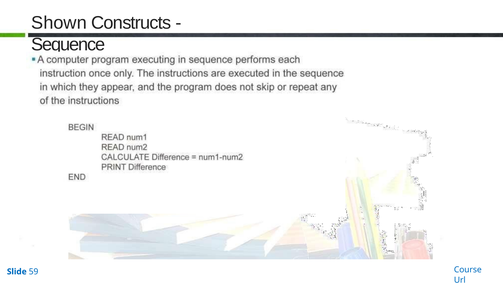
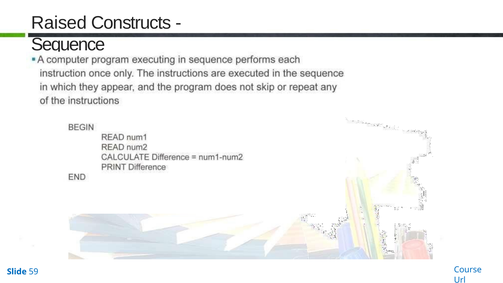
Shown: Shown -> Raised (59, 23)
